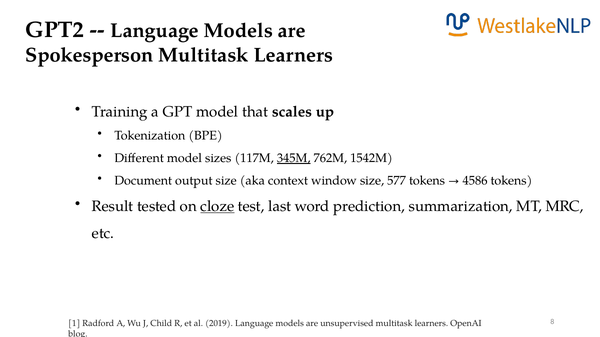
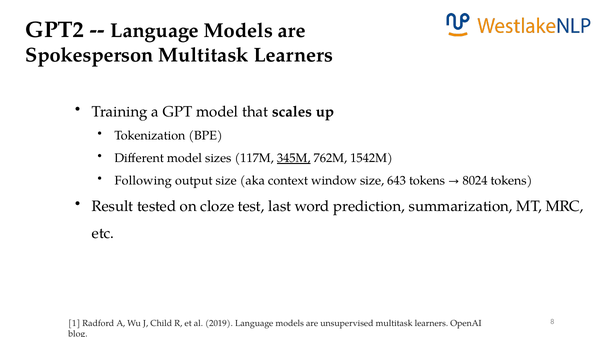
Document: Document -> Following (143, 181)
577: 577 -> 643 (397, 181)
4586: 4586 -> 8024 (475, 181)
cloze underline: present -> none (217, 207)
